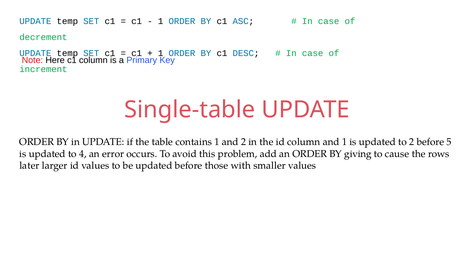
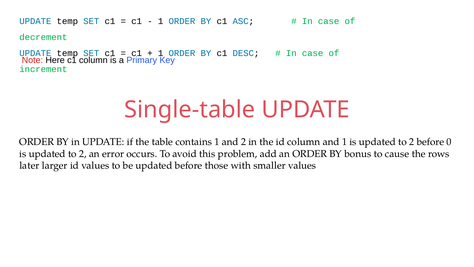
5: 5 -> 0 (449, 142)
4: 4 -> 2 (83, 154)
giving: giving -> bonus (358, 154)
